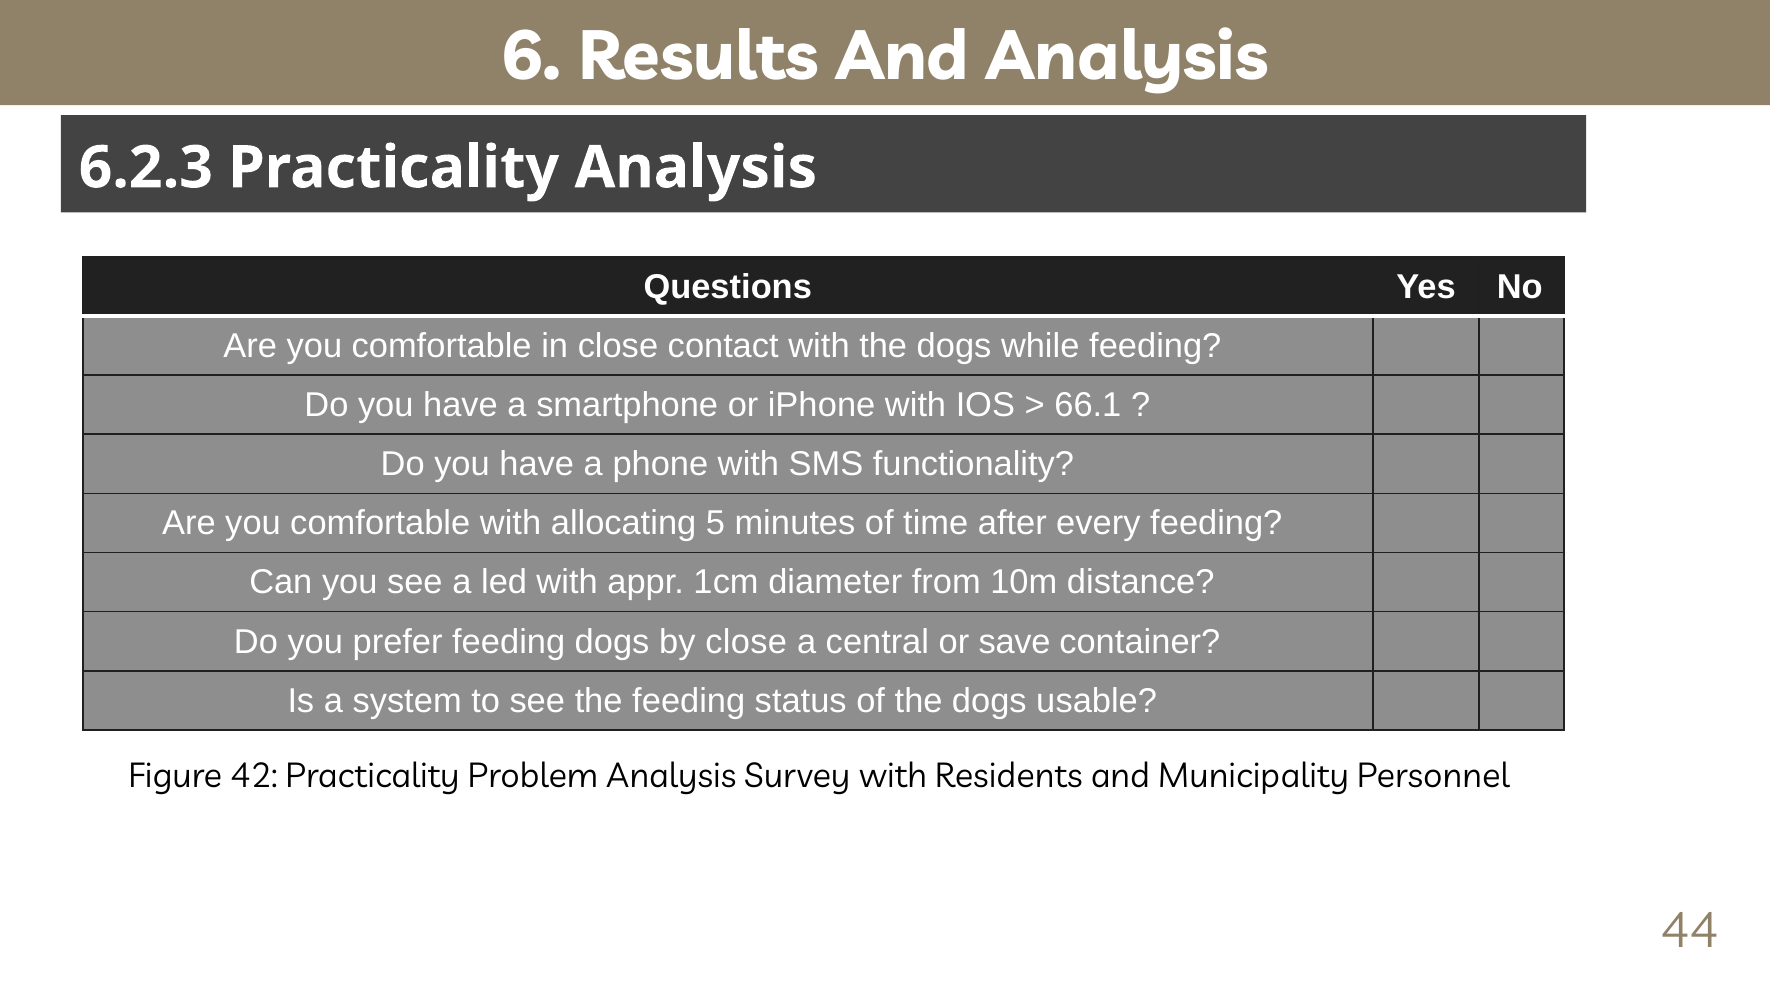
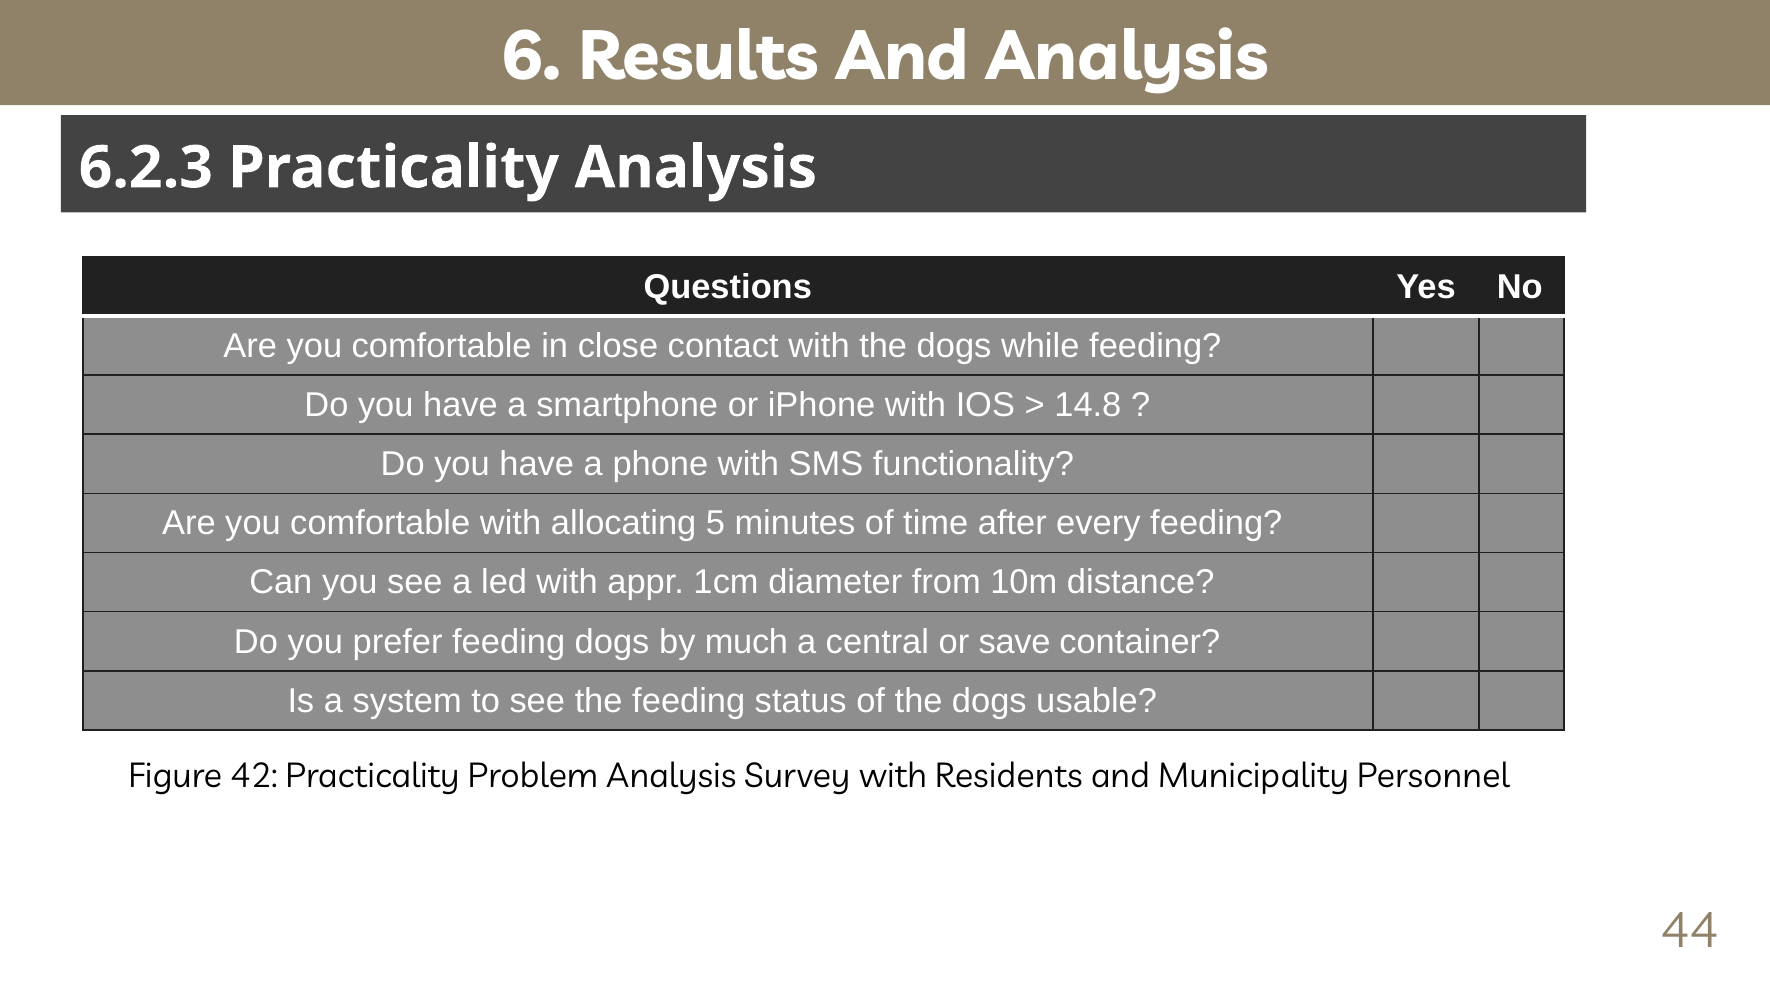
66.1: 66.1 -> 14.8 (1088, 405)
by close: close -> much (746, 642)
